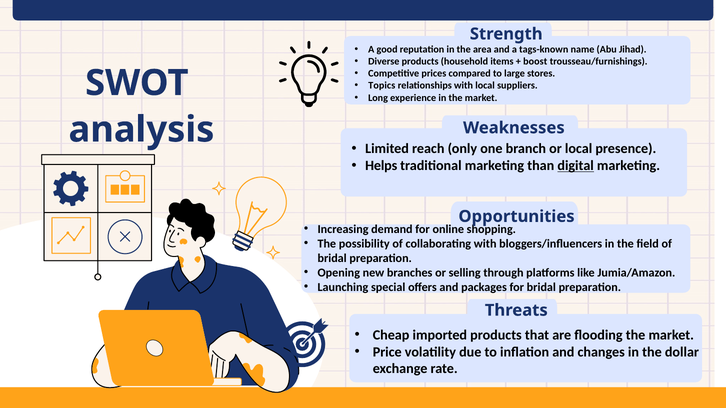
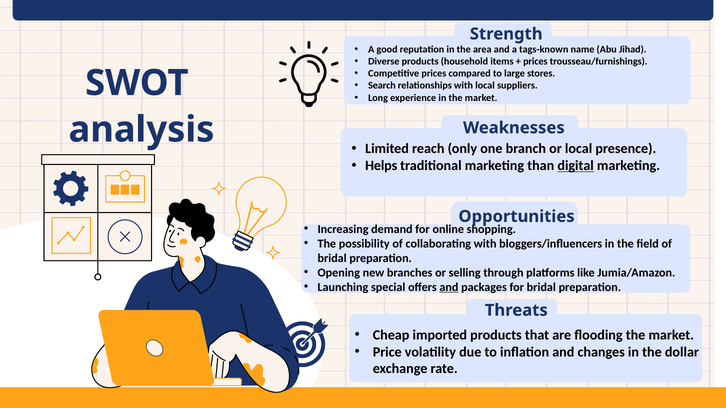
boost: boost -> prices (535, 62)
Topics: Topics -> Search (382, 86)
and underline: none -> present (449, 287)
